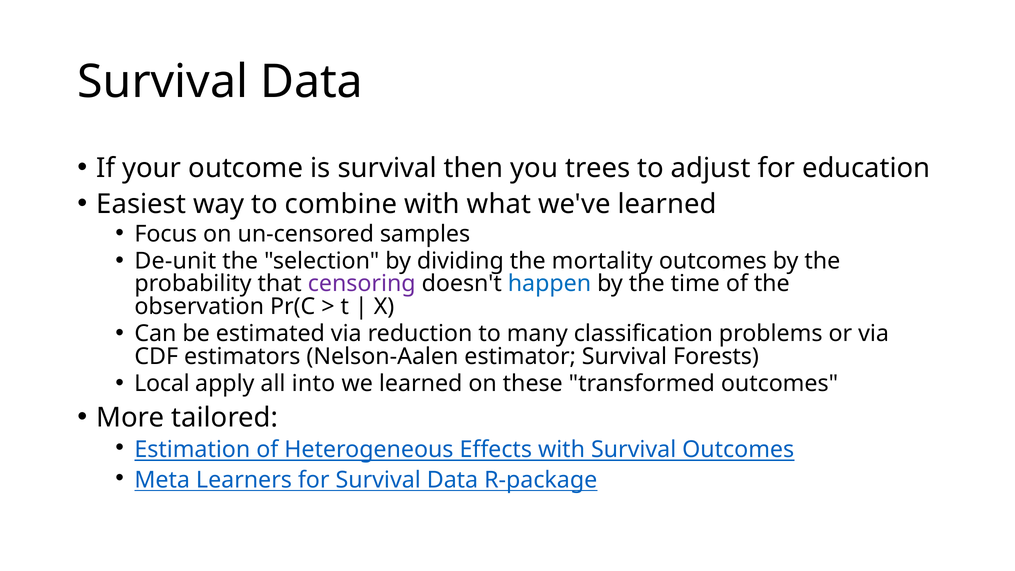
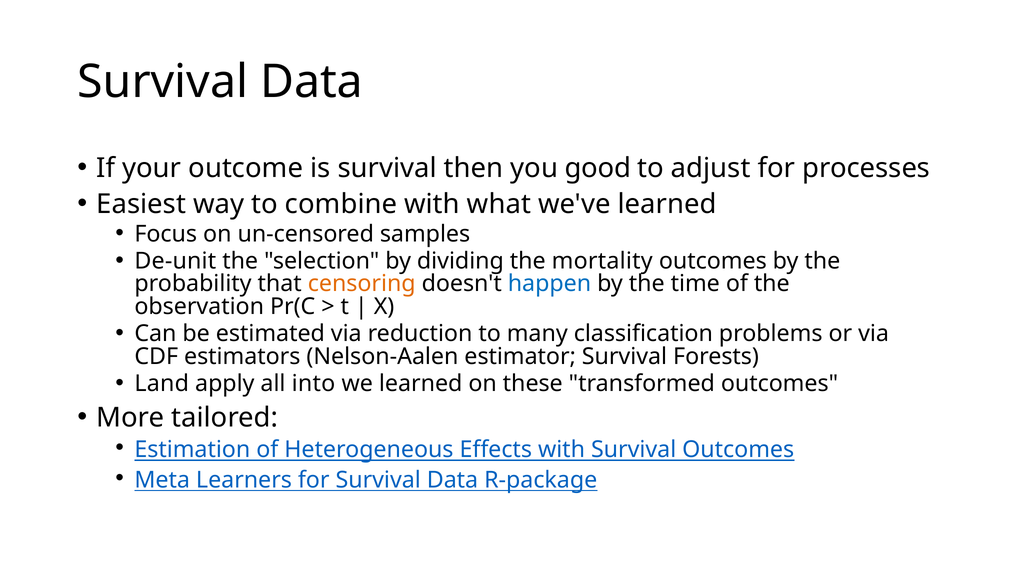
trees: trees -> good (598, 168)
education: education -> processes (866, 168)
censoring colour: purple -> orange (362, 284)
Local: Local -> Land (162, 384)
